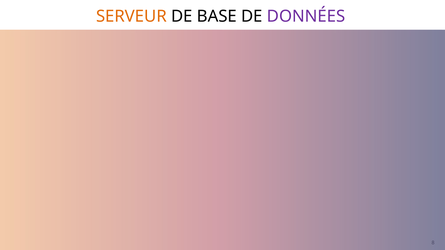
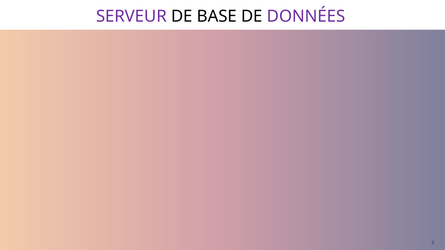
SERVEUR colour: orange -> purple (131, 16)
